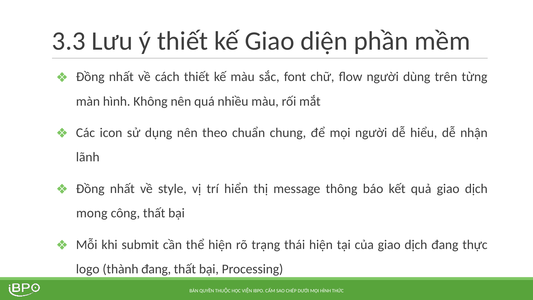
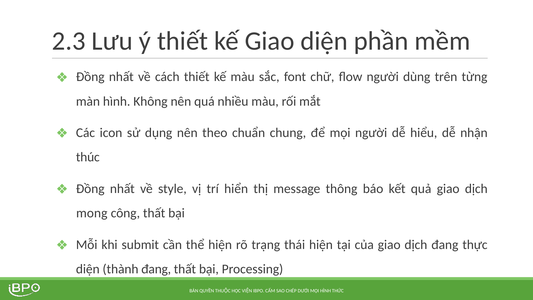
3.3: 3.3 -> 2.3 (69, 41)
lãnh: lãnh -> thúc (88, 157)
logo: logo -> diện (88, 269)
